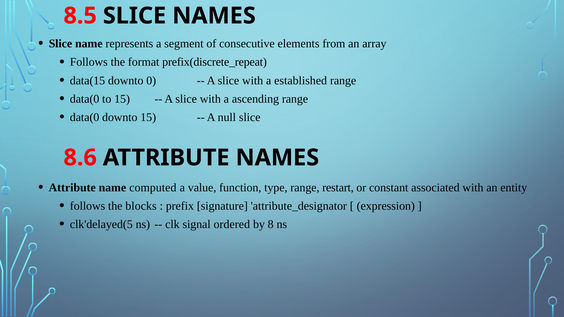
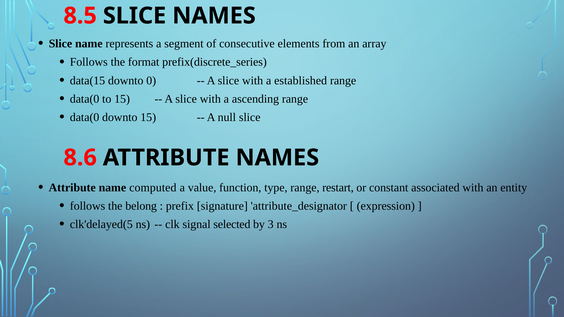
prefix(discrete_repeat: prefix(discrete_repeat -> prefix(discrete_series (215, 62)
blocks: blocks -> belong (141, 206)
ordered: ordered -> selected (232, 225)
8: 8 -> 3 (271, 225)
